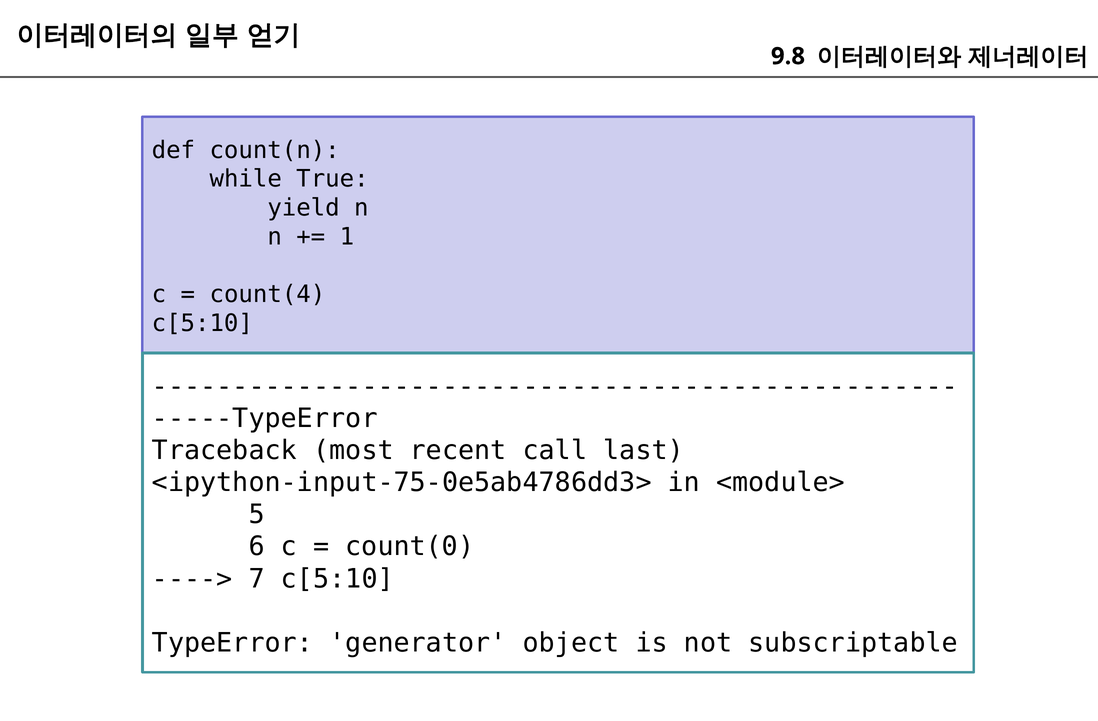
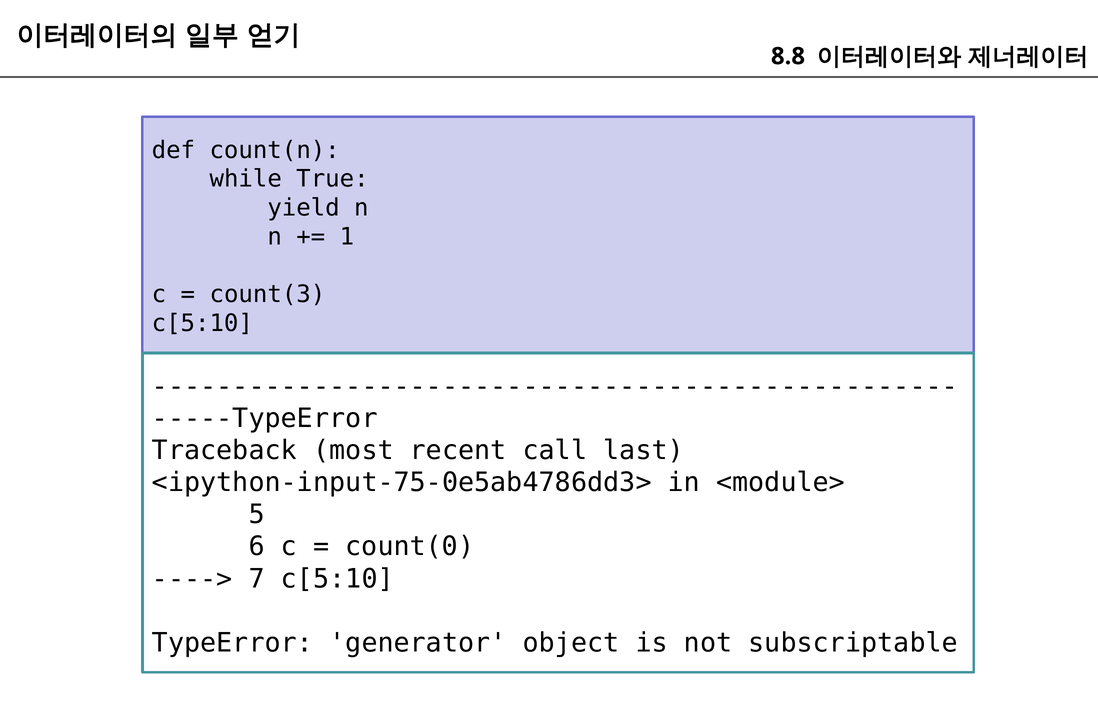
9.8: 9.8 -> 8.8 (788, 56)
count(4: count(4 -> count(3 (267, 294)
